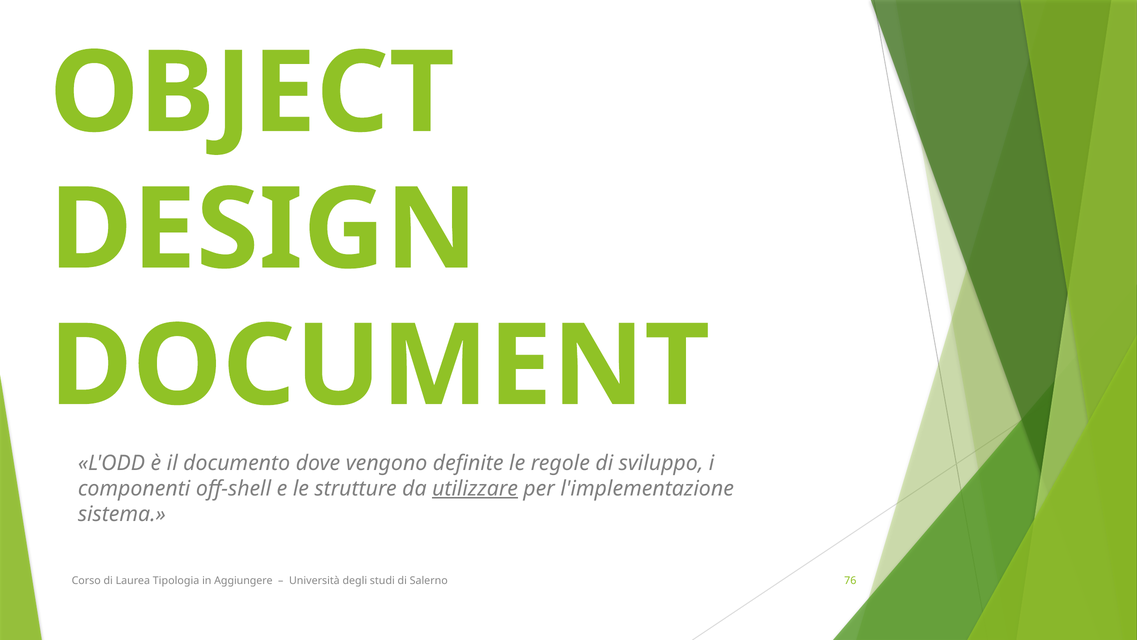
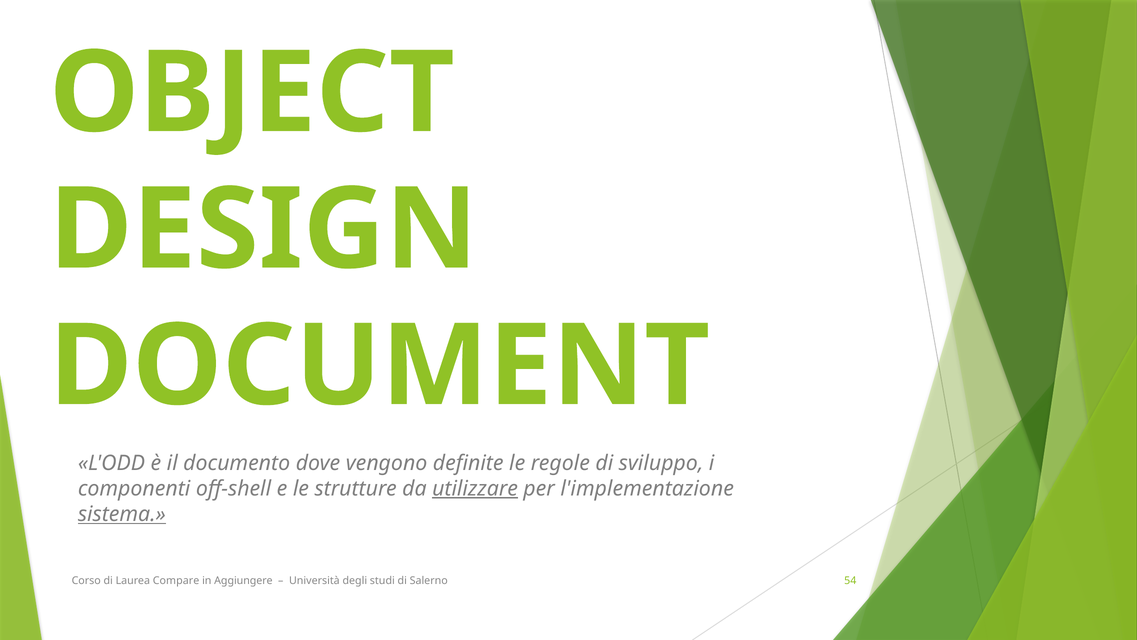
sistema underline: none -> present (122, 514)
Tipologia: Tipologia -> Compare (176, 580)
76: 76 -> 54 (850, 580)
